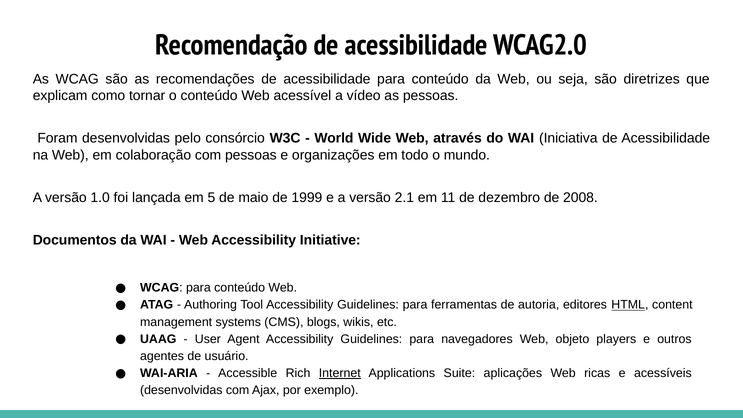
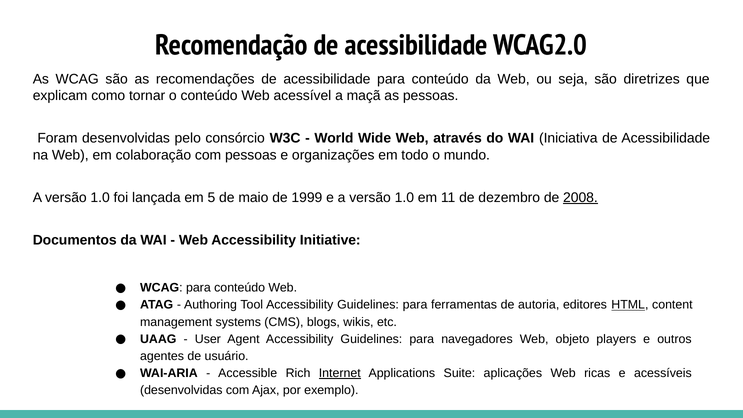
vídeo: vídeo -> maçã (364, 96)
e a versão 2.1: 2.1 -> 1.0 (404, 198)
2008 underline: none -> present (580, 198)
